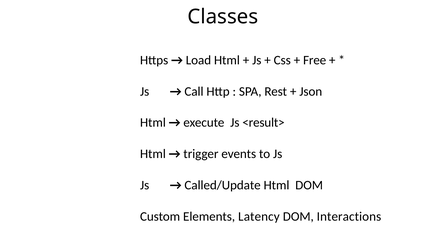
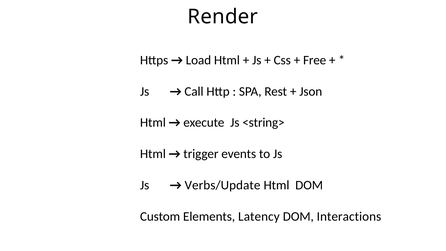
Classes: Classes -> Render (223, 17)
<result>: <result> -> <string> (263, 123)
Called/Update: Called/Update -> Verbs/Update (223, 185)
